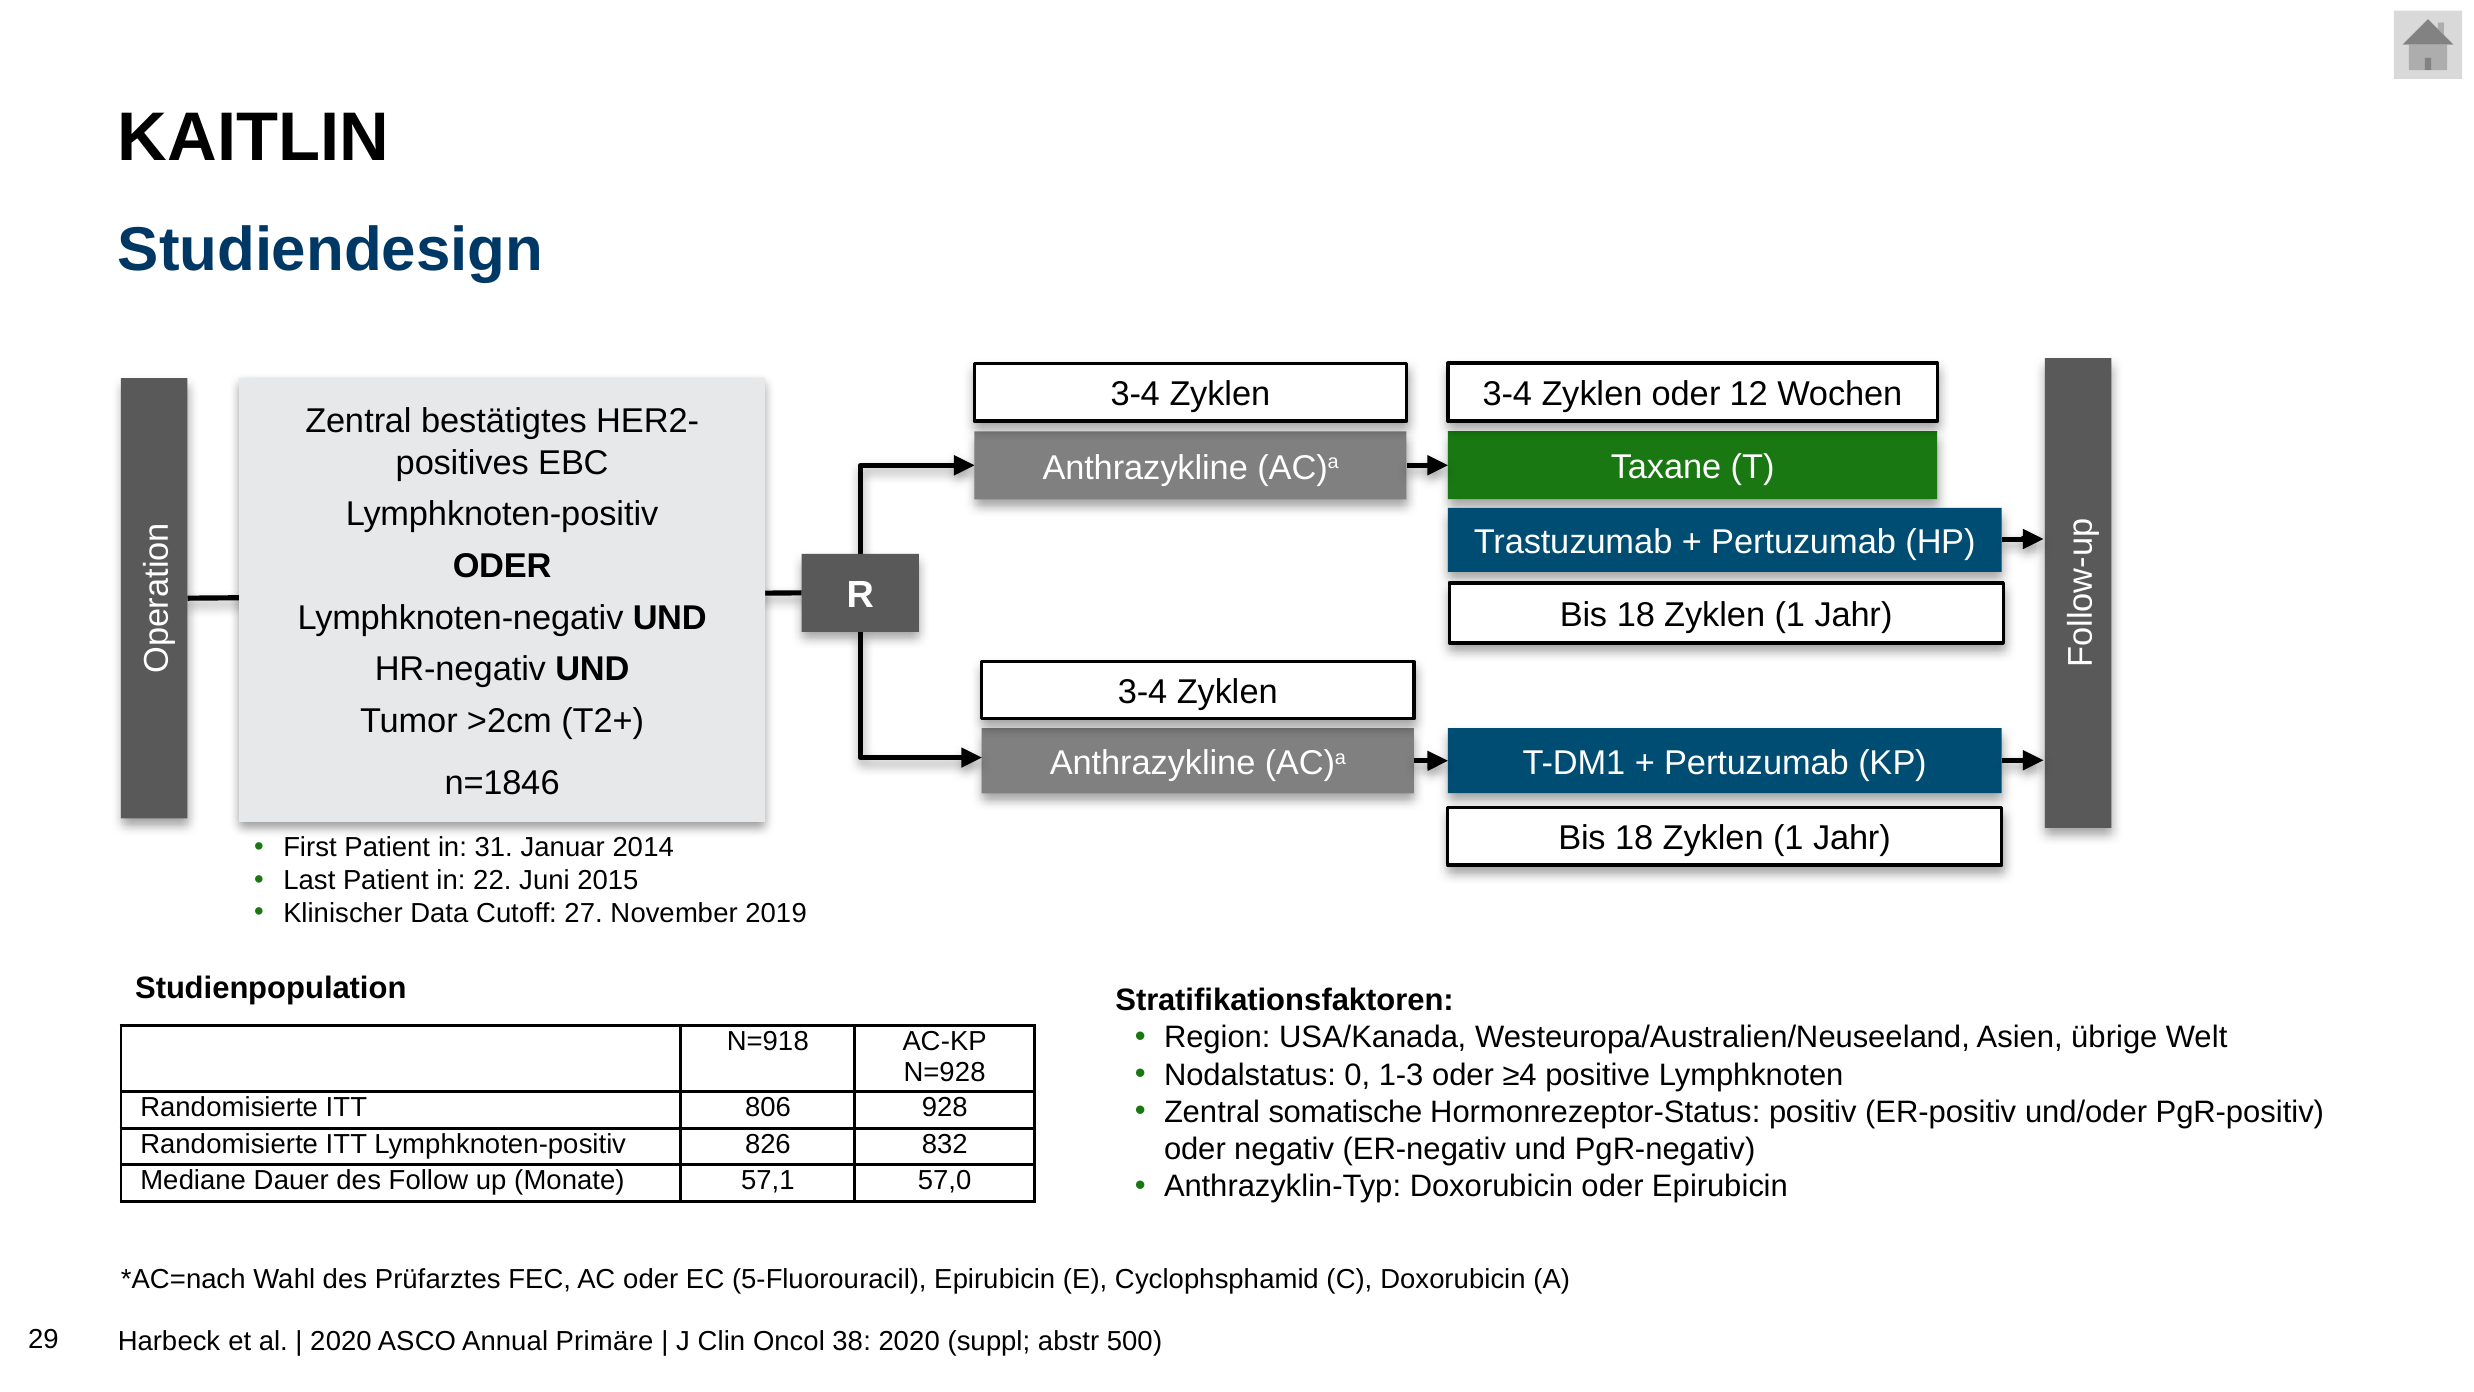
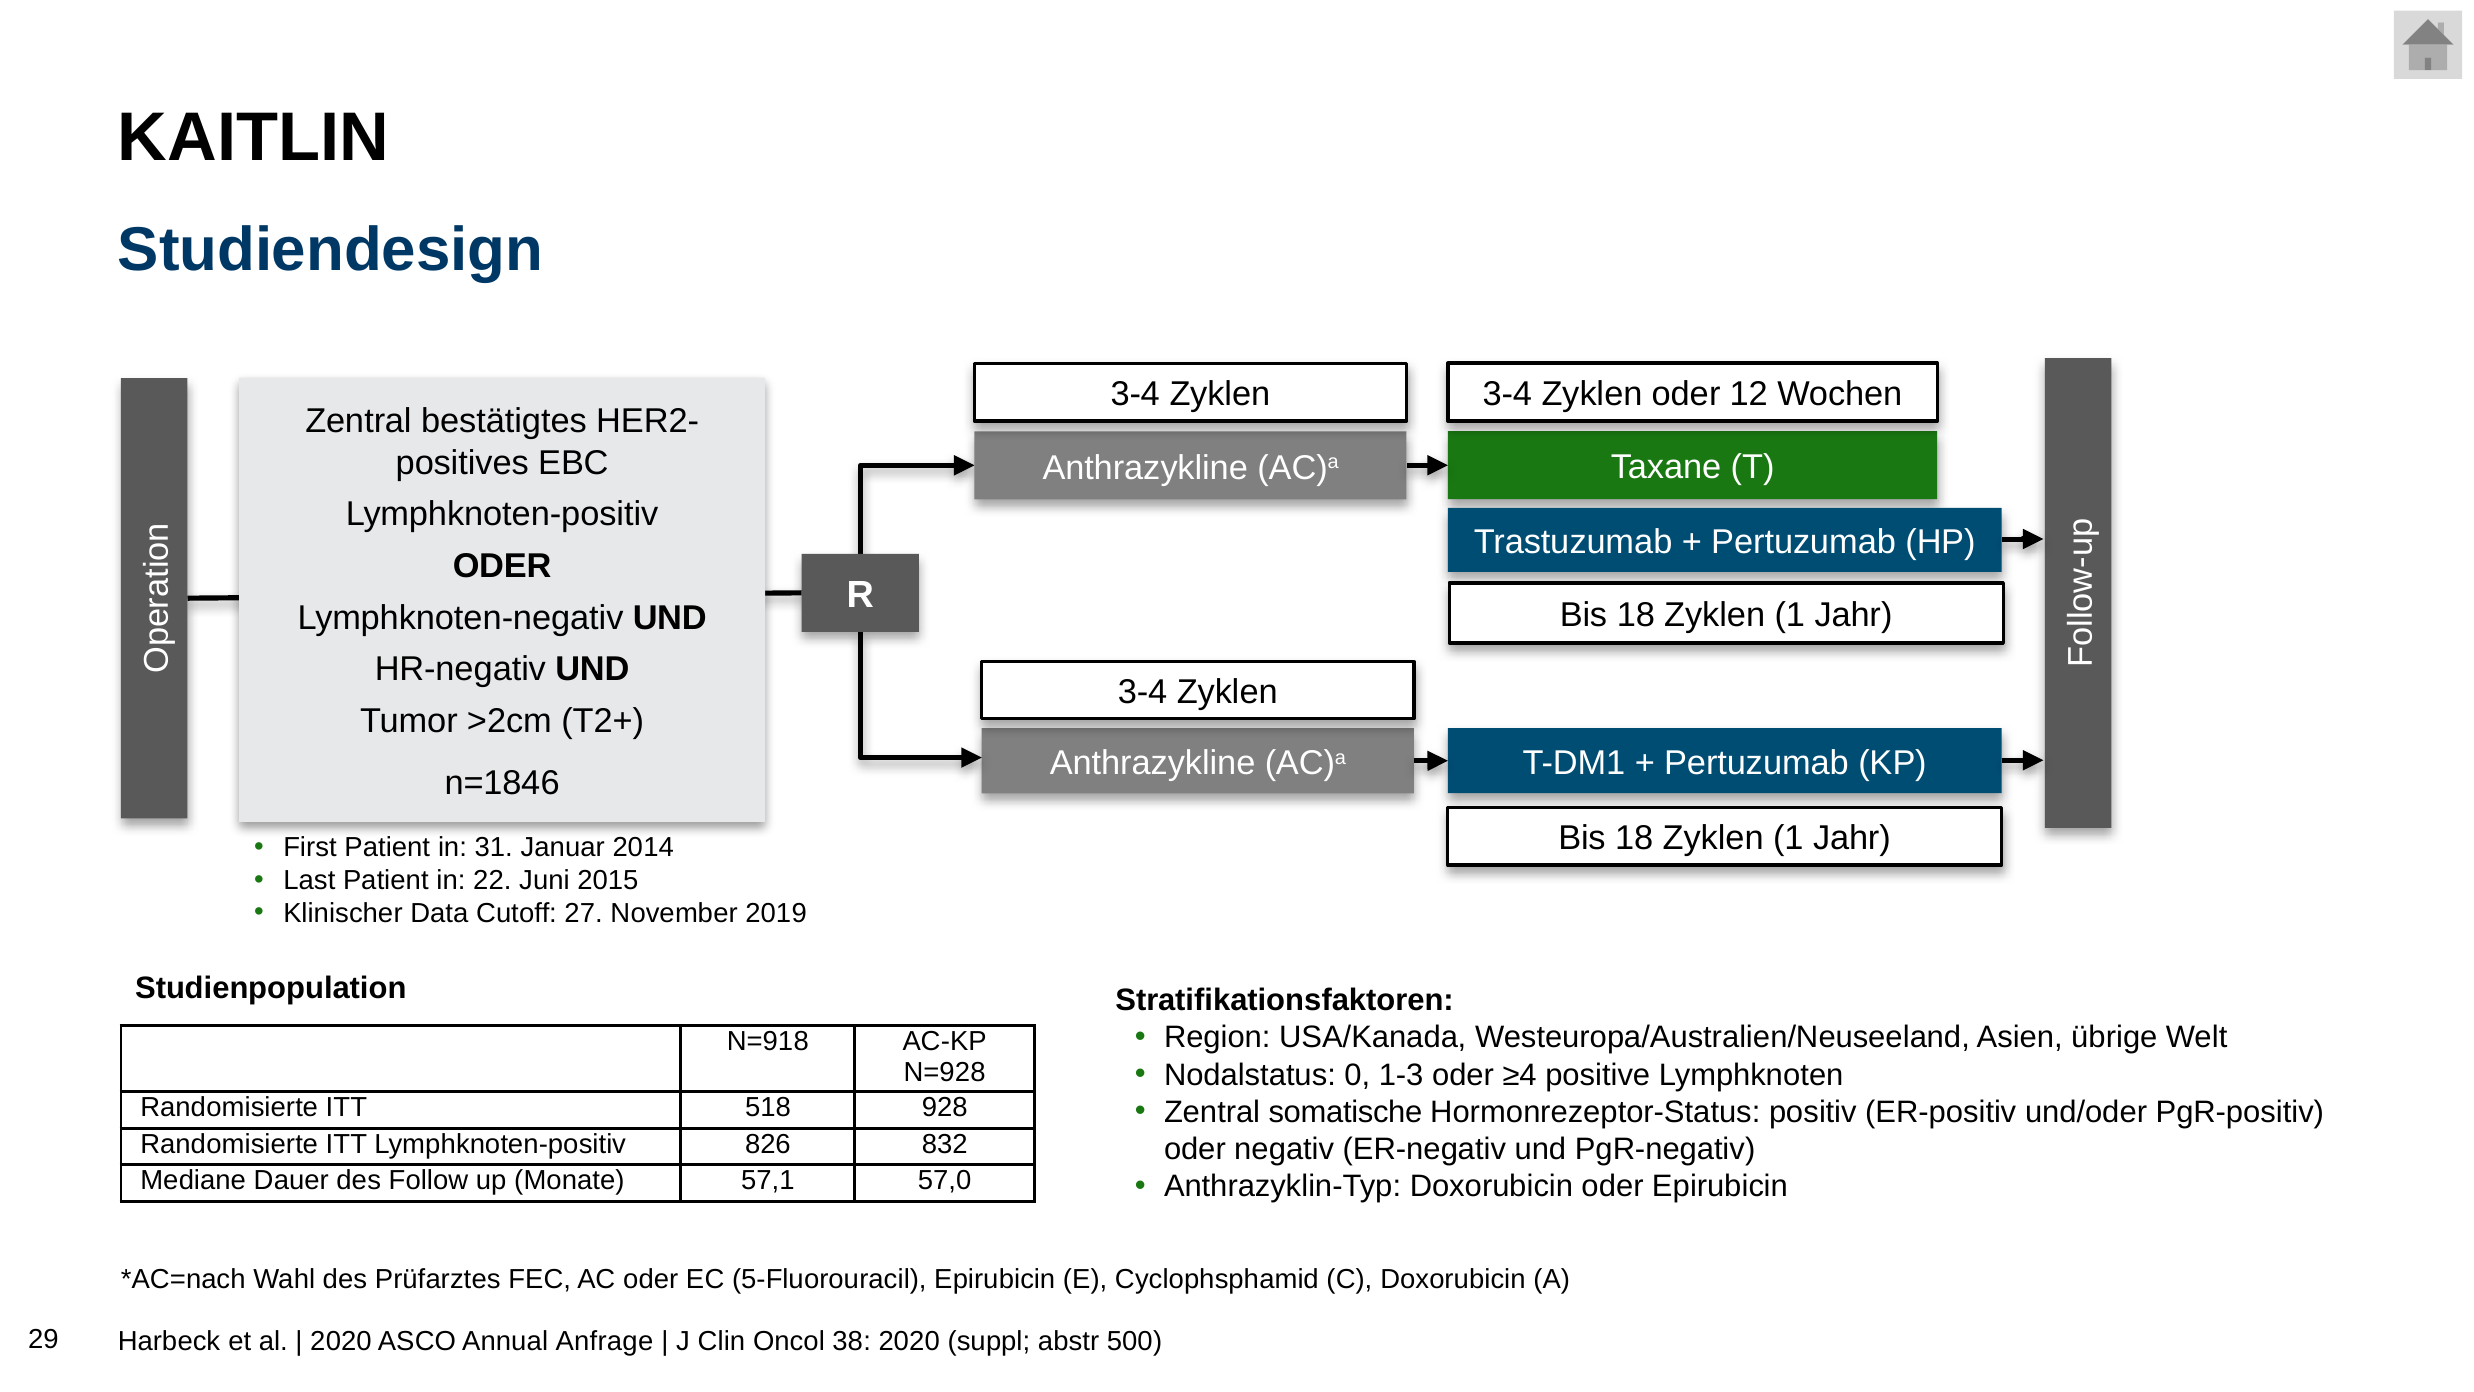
806: 806 -> 518 (768, 1107)
Primäre: Primäre -> Anfrage (604, 1341)
